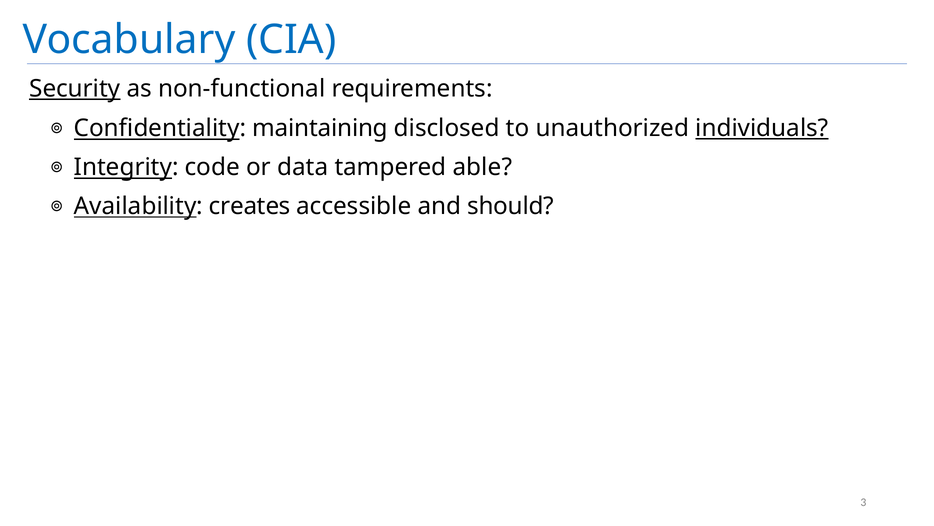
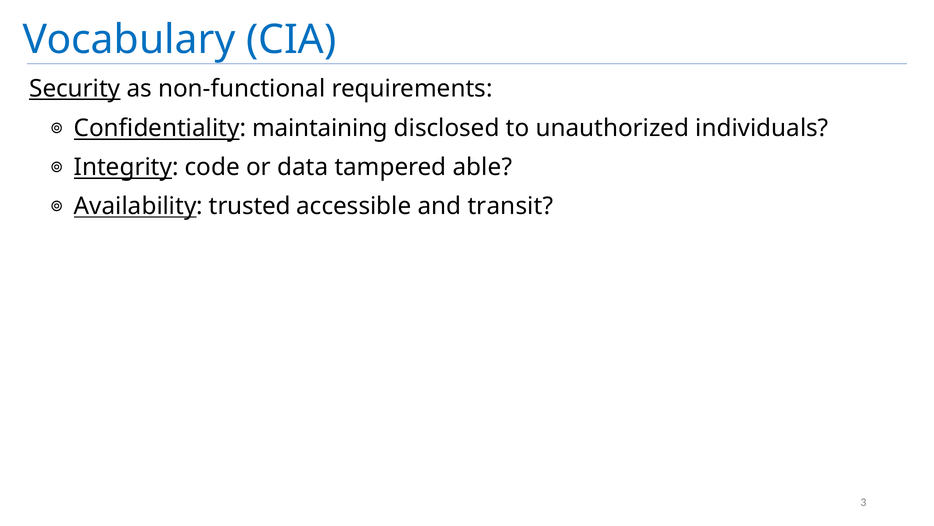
individuals underline: present -> none (762, 128)
creates: creates -> trusted (250, 206)
should: should -> transit (510, 206)
